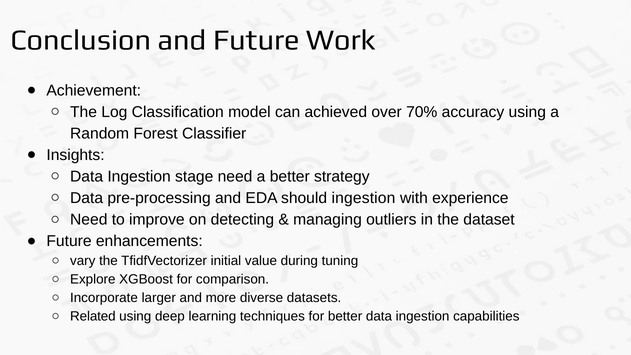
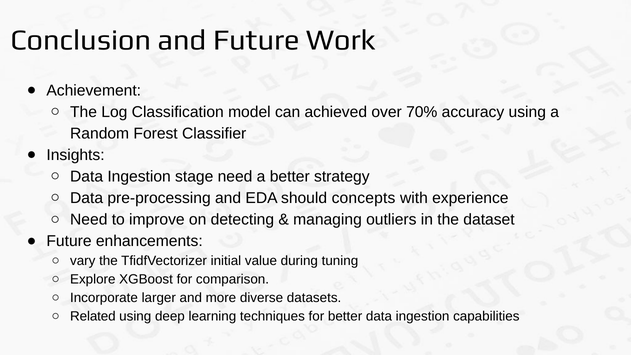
should ingestion: ingestion -> concepts (363, 198)
